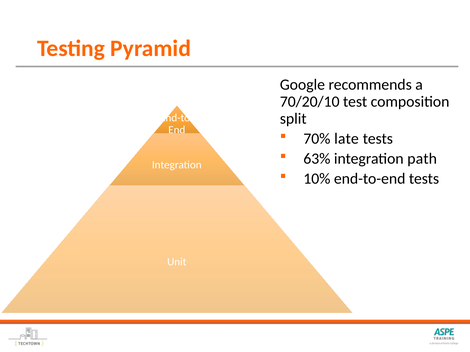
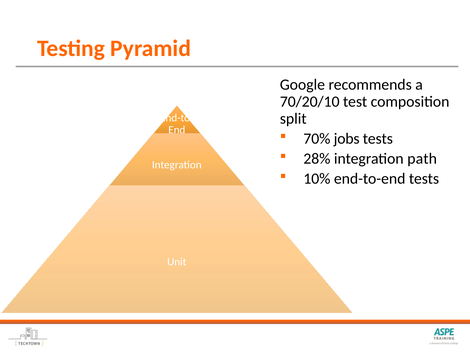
late: late -> jobs (347, 139)
63%: 63% -> 28% (317, 159)
